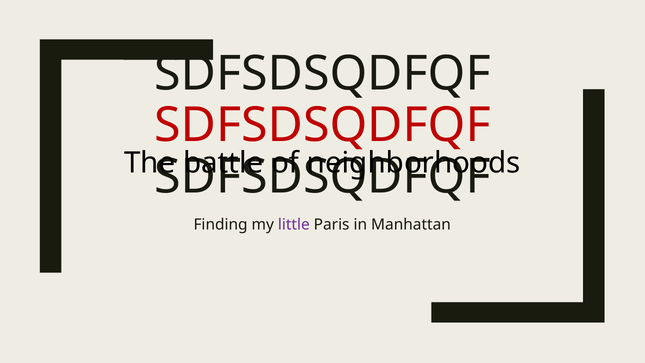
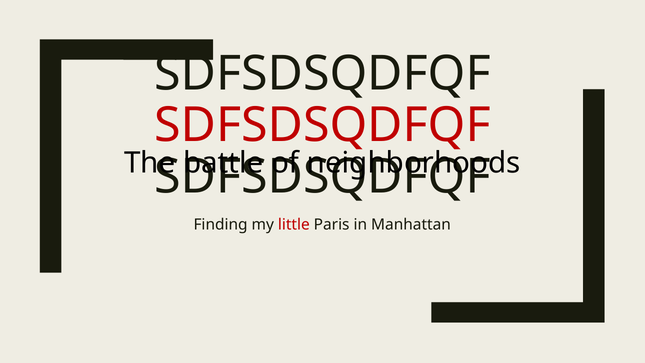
little colour: purple -> red (294, 224)
